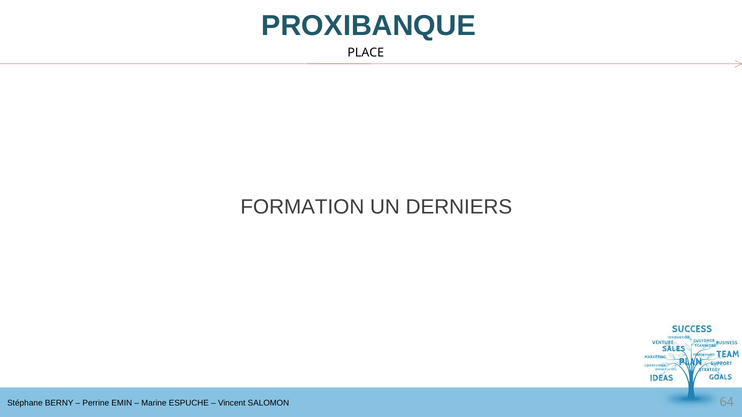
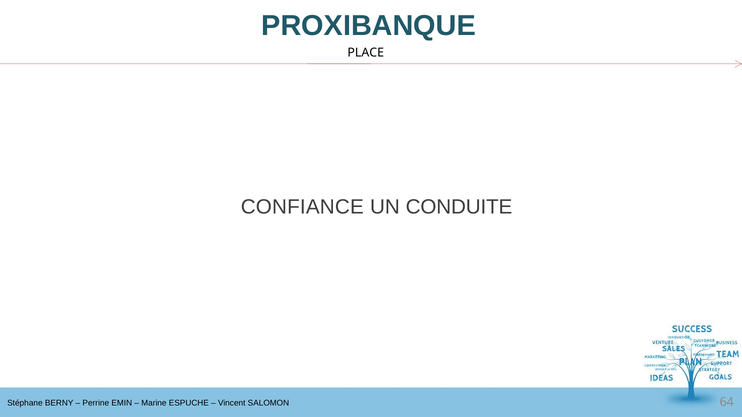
FORMATION: FORMATION -> CONFIANCE (302, 207)
DERNIERS: DERNIERS -> CONDUITE (459, 207)
